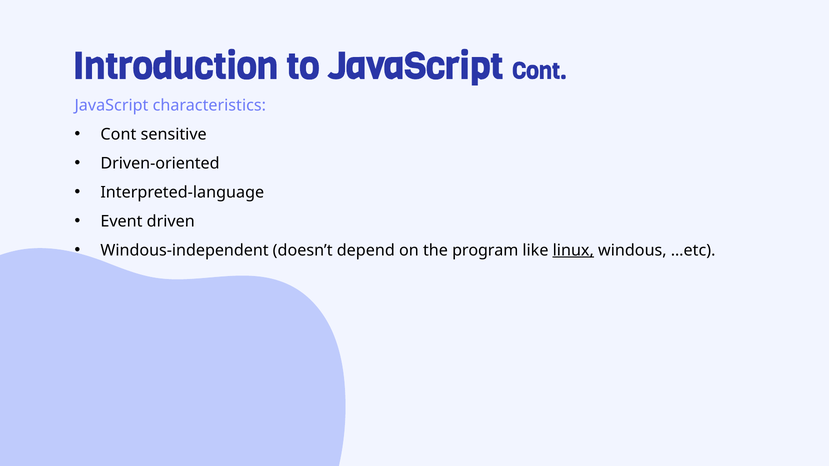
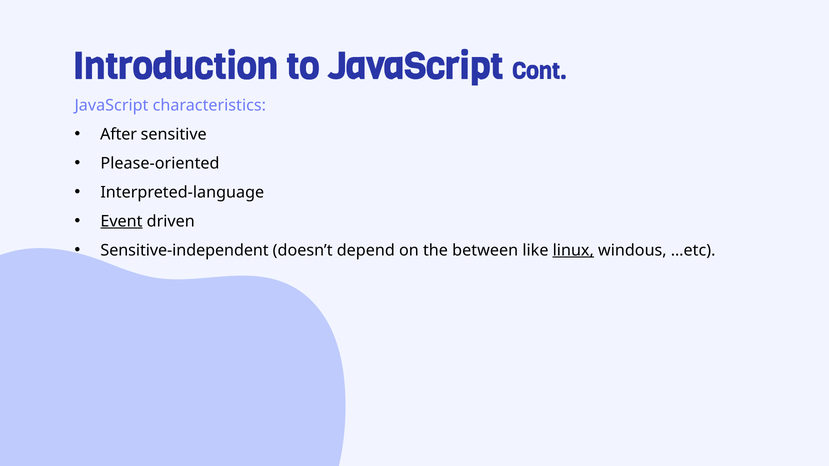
Cont: Cont -> After (119, 134)
Driven-oriented: Driven-oriented -> Please-oriented (160, 163)
Event underline: none -> present (121, 221)
Windous-independent: Windous-independent -> Sensitive-independent (185, 250)
program: program -> between (485, 250)
